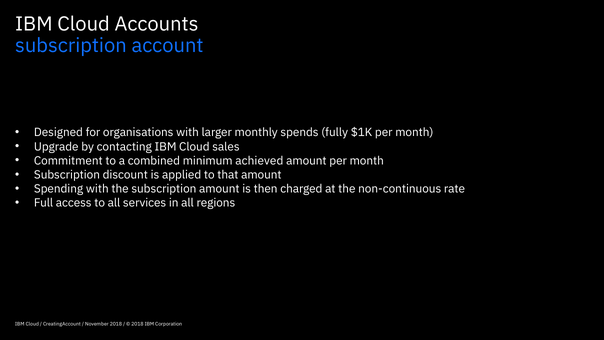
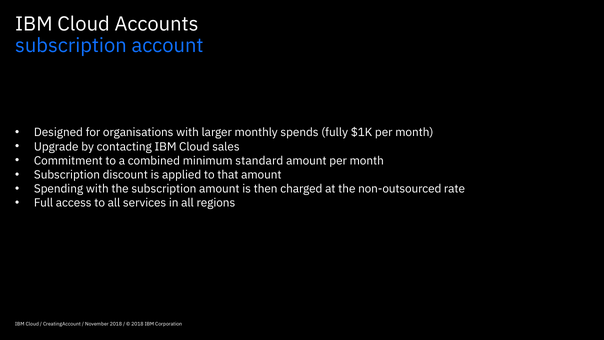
achieved: achieved -> standard (259, 161)
non-continuous: non-continuous -> non-outsourced (400, 189)
